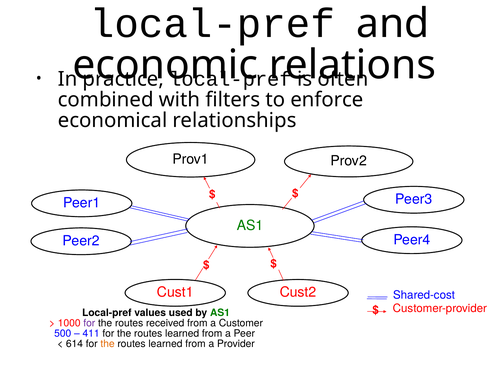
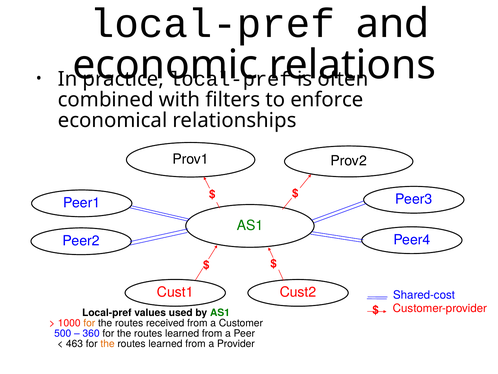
for colour: purple -> orange (89, 323)
411: 411 -> 360 (91, 333)
614: 614 -> 463 (74, 343)
